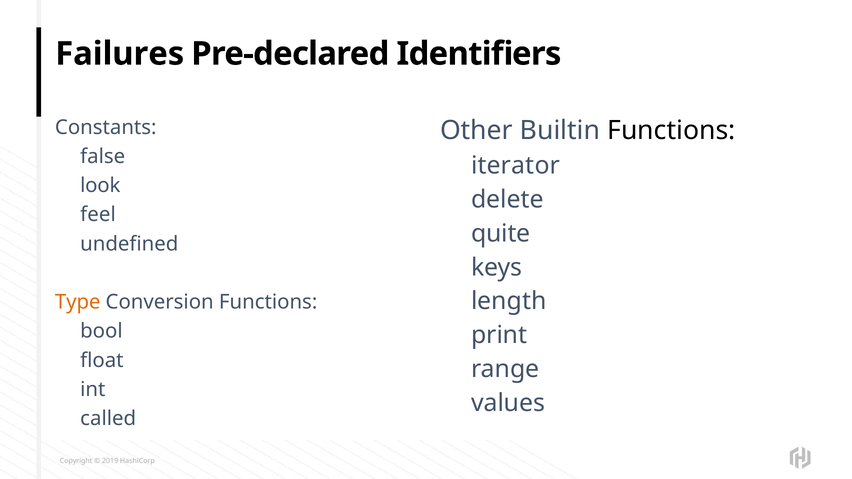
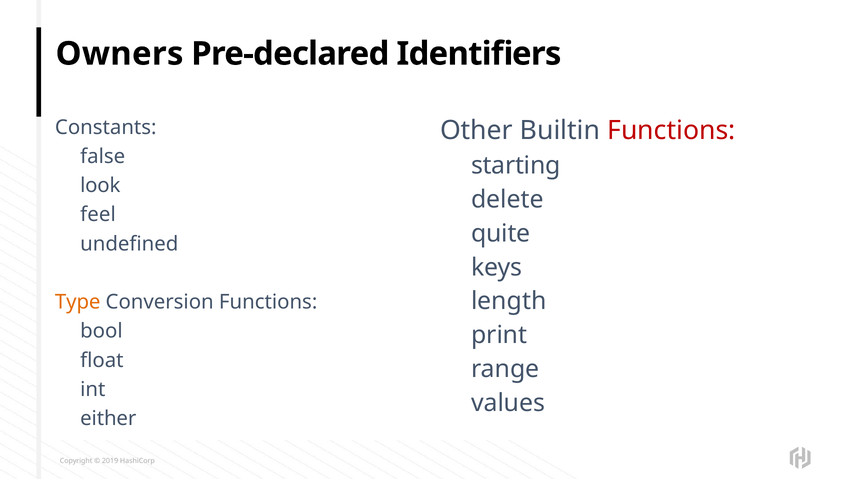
Failures: Failures -> Owners (120, 54)
Functions colour: black -> red (671, 131)
iterator: iterator -> starting (516, 166)
called: called -> either (108, 419)
